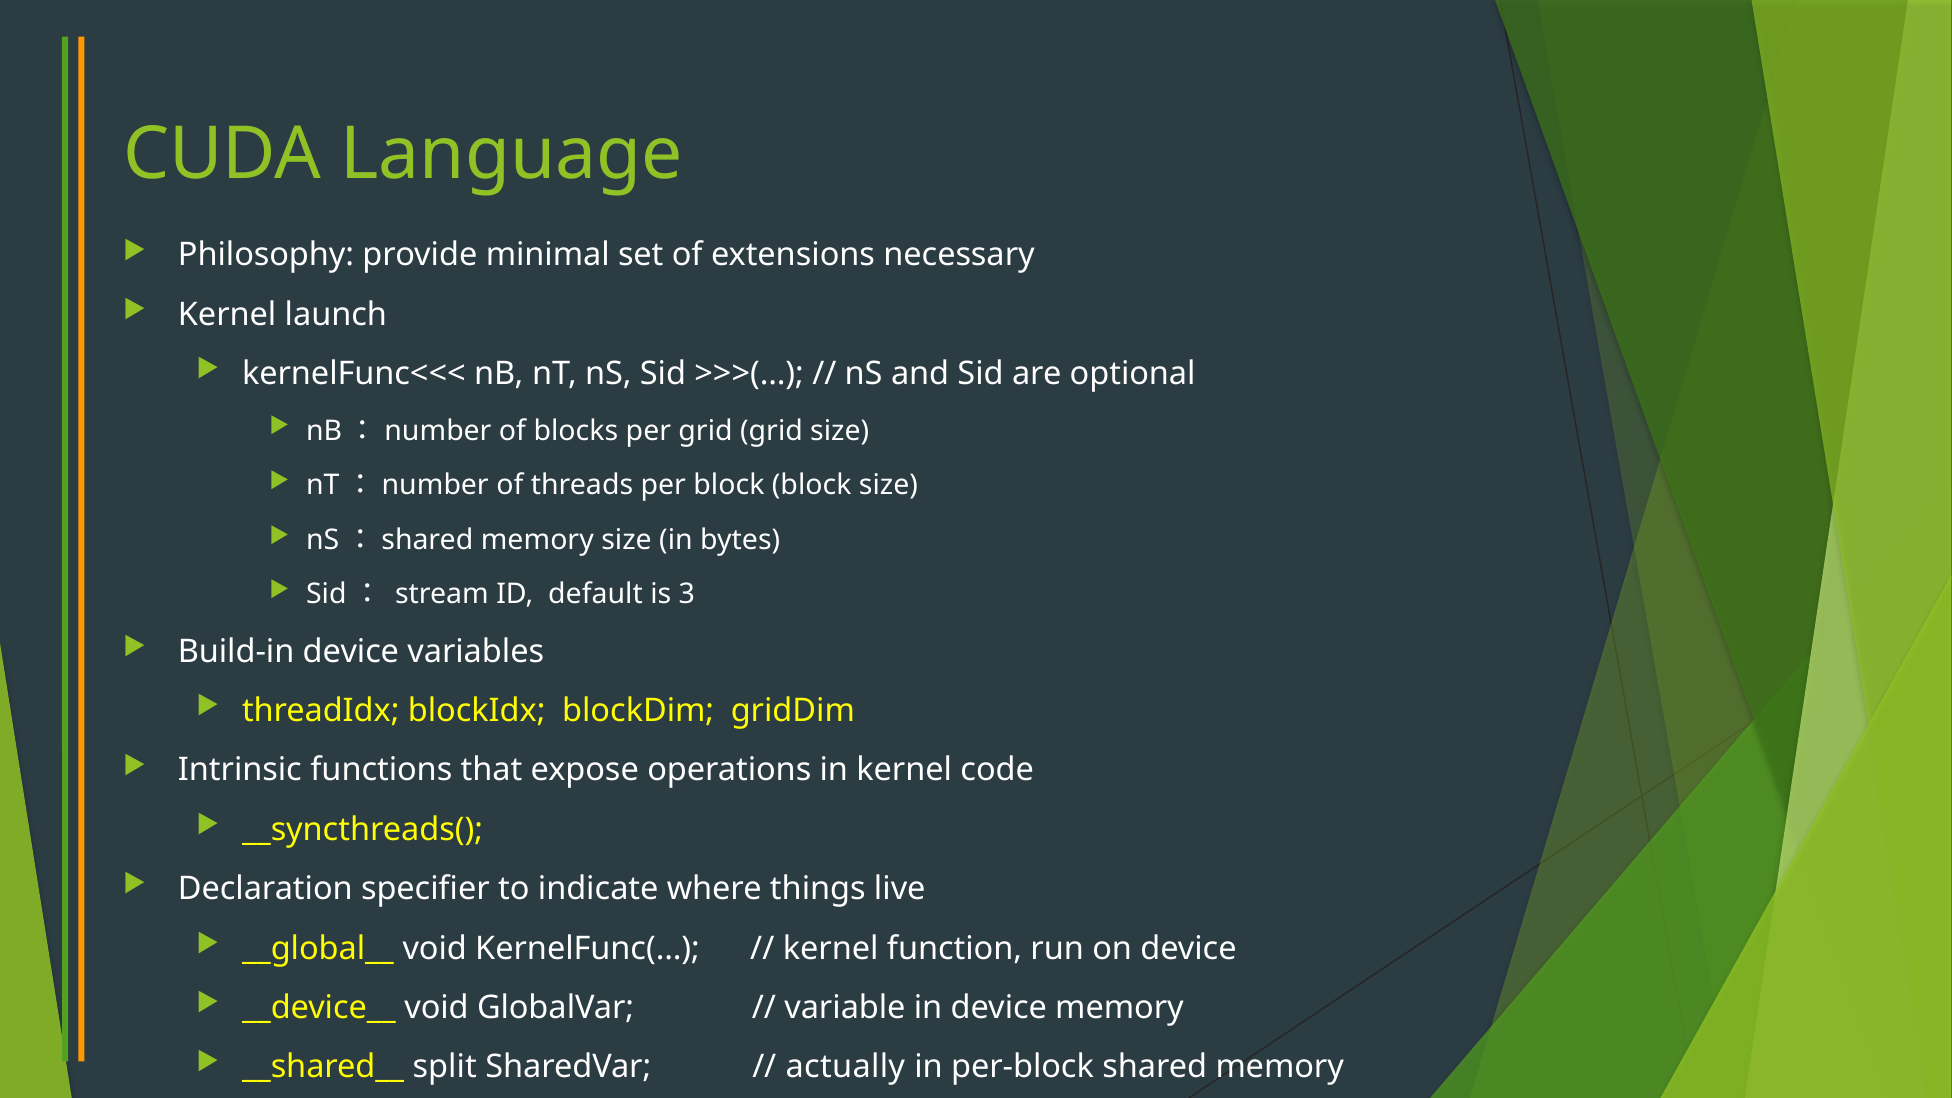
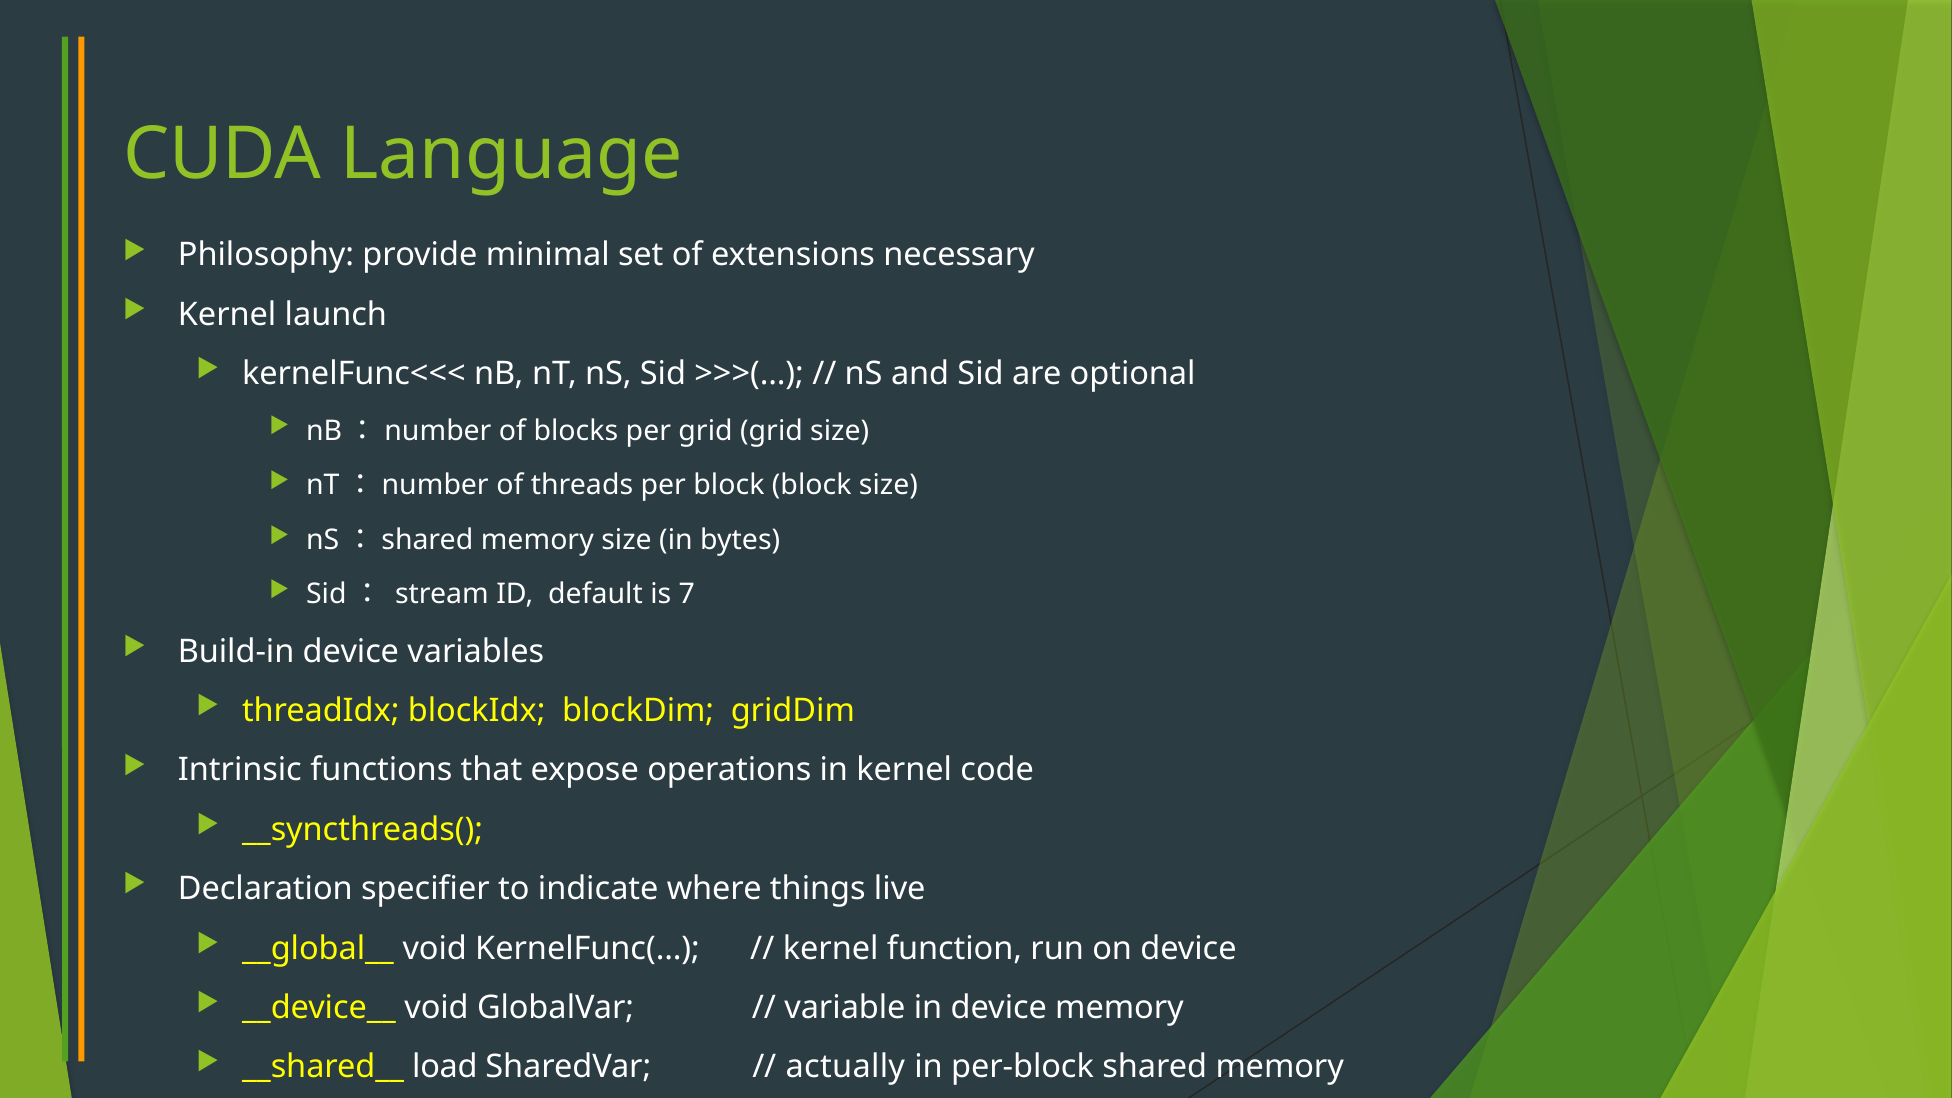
3: 3 -> 7 (687, 594)
split: split -> load (445, 1067)
